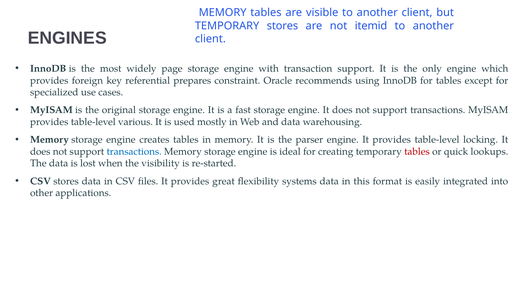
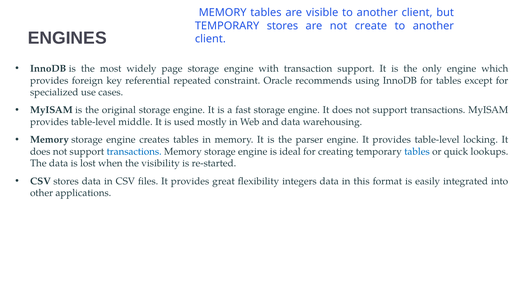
itemid: itemid -> create (371, 26)
prepares: prepares -> repeated (192, 81)
various: various -> middle (135, 122)
tables colour: red -> blue (417, 152)
systems: systems -> integers (299, 181)
